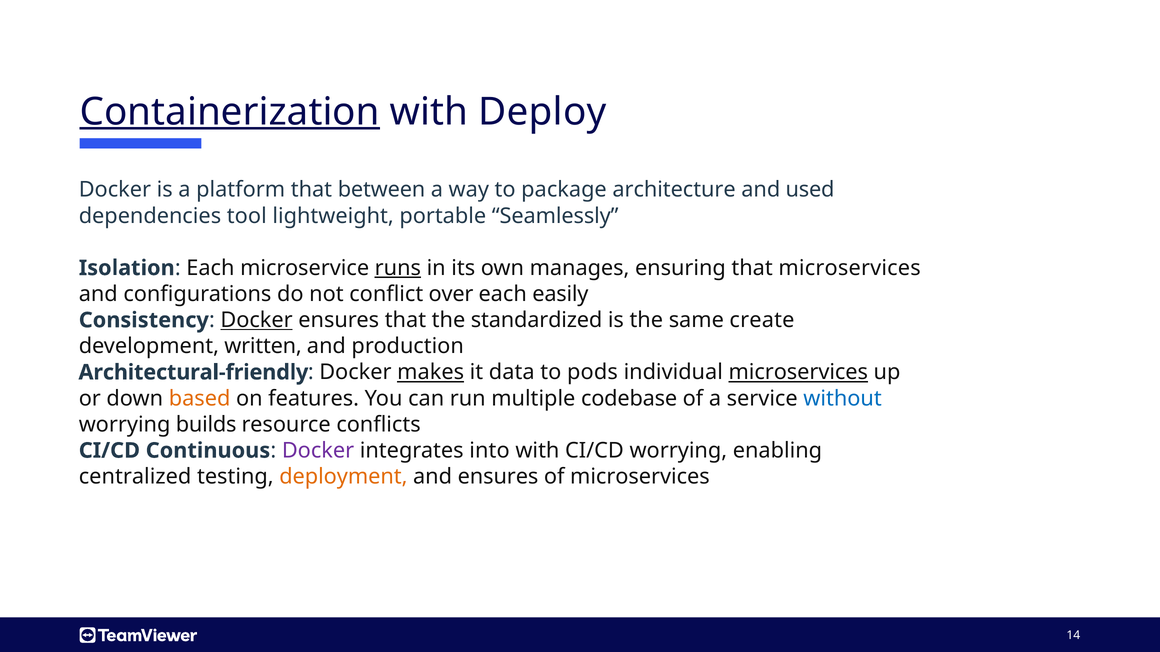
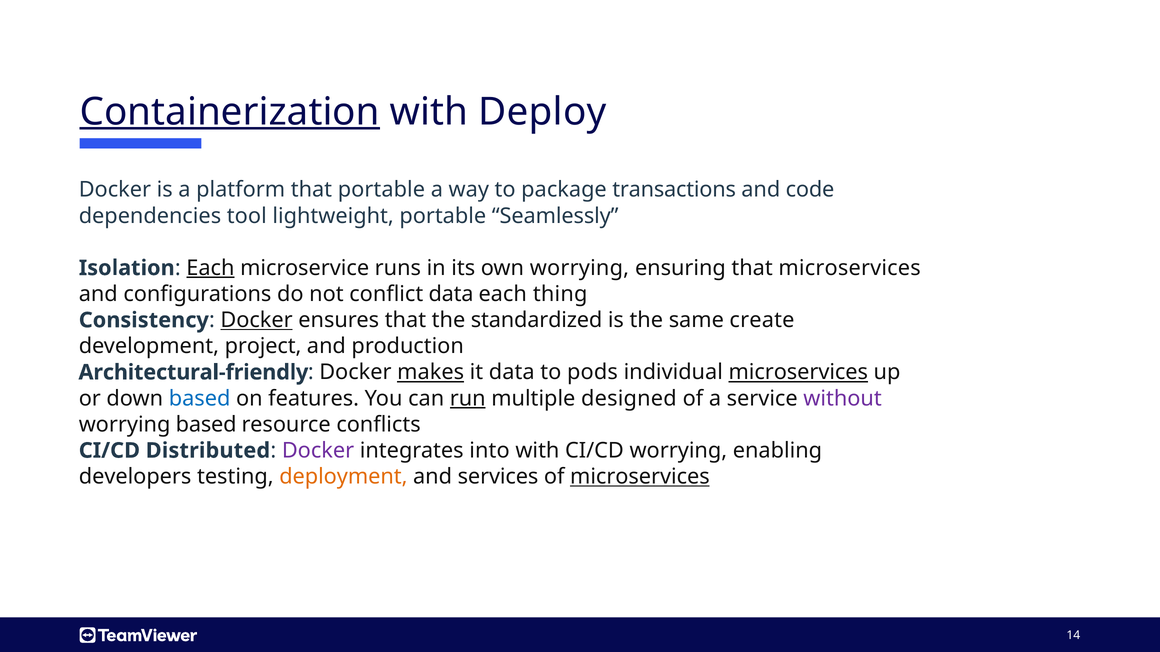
that between: between -> portable (381, 190)
architecture: architecture -> transactions (674, 190)
used: used -> code (810, 190)
Each underline: none -> present (210, 268)
runs underline: present -> none (398, 268)
own manages: manages -> worrying (579, 268)
conflict over: over -> data (451, 294)
easily: easily -> thing (560, 294)
written: written -> project (263, 347)
based colour: orange -> blue (200, 399)
run underline: none -> present (468, 399)
codebase: codebase -> designed (629, 399)
without colour: blue -> purple (843, 399)
worrying builds: builds -> based (206, 425)
Continuous: Continuous -> Distributed (208, 451)
centralized: centralized -> developers (135, 477)
and ensures: ensures -> services (498, 477)
microservices underline: none -> present (640, 477)
